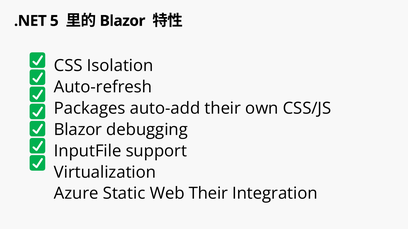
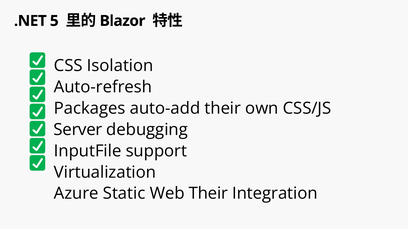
Blazor: Blazor -> Server (78, 130)
